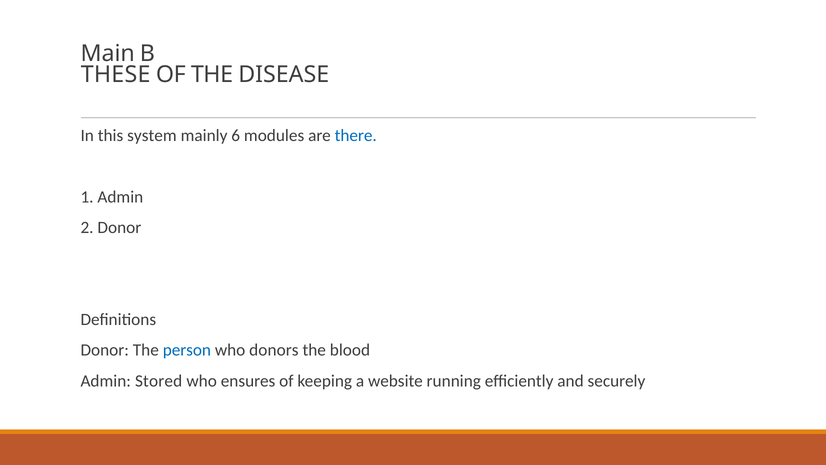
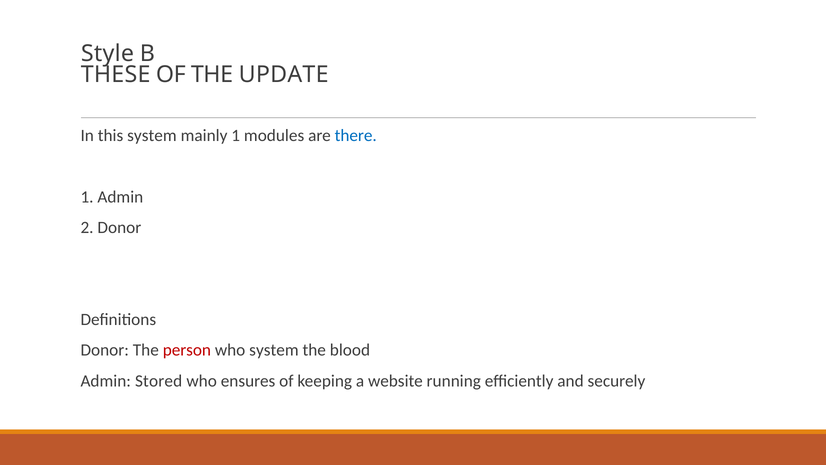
Main: Main -> Style (108, 53)
DISEASE: DISEASE -> UPDATE (284, 75)
mainly 6: 6 -> 1 (236, 136)
person colour: blue -> red (187, 350)
who donors: donors -> system (274, 350)
